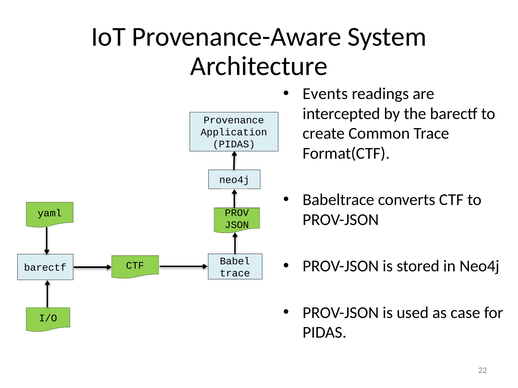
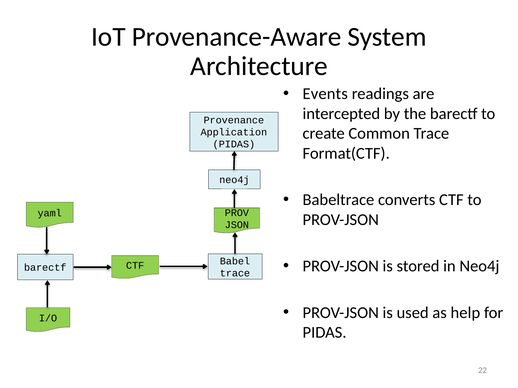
case: case -> help (465, 313)
